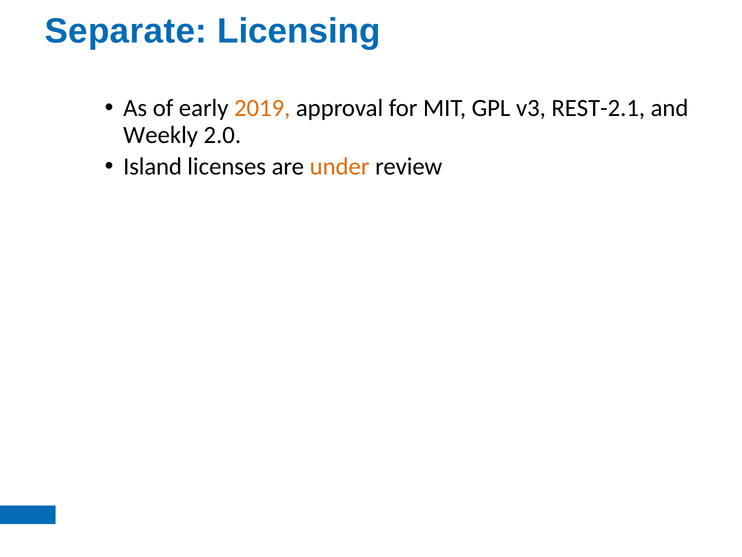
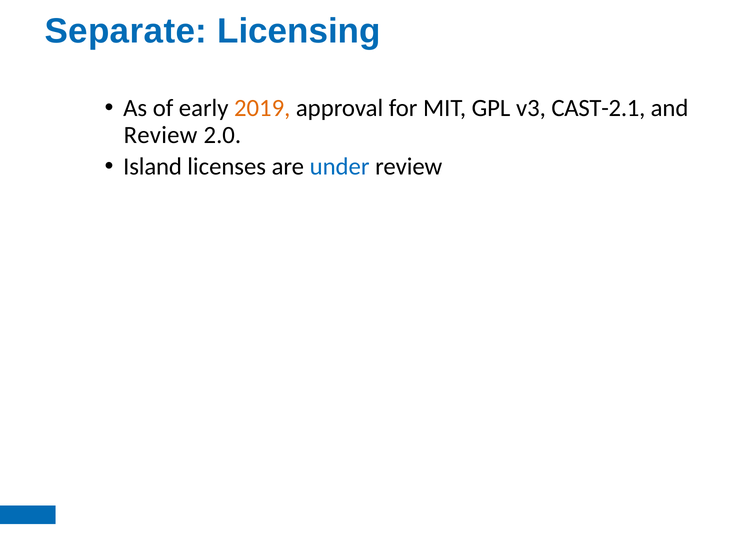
REST-2.1: REST-2.1 -> CAST-2.1 (598, 108)
Weekly: Weekly -> Review (161, 135)
under colour: orange -> blue (340, 166)
